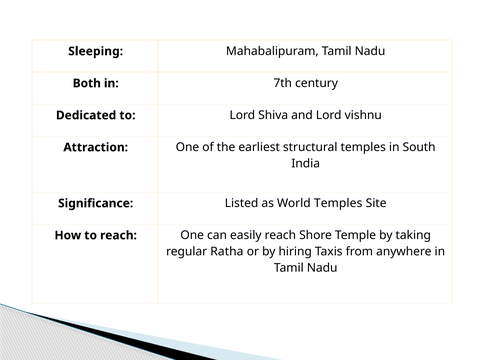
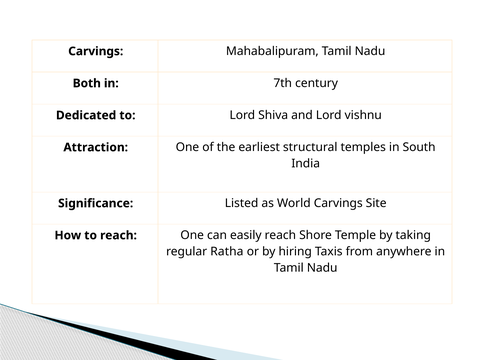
Sleeping: Sleeping -> Carvings (96, 51)
World Temples: Temples -> Carvings (338, 203)
